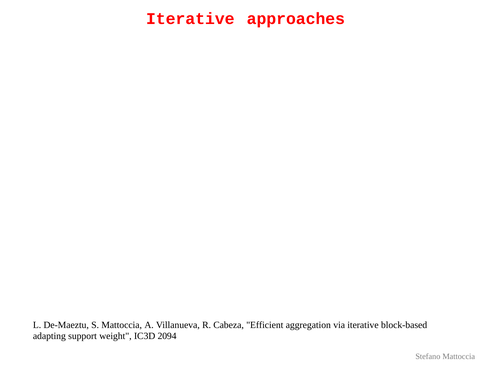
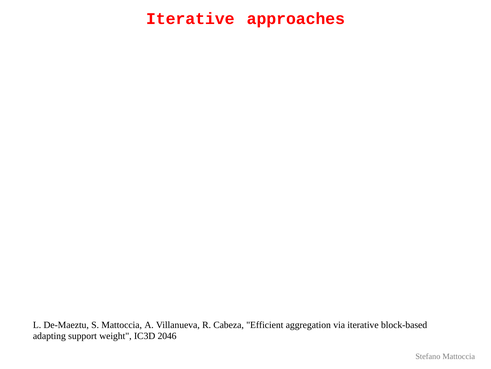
2094: 2094 -> 2046 (167, 335)
